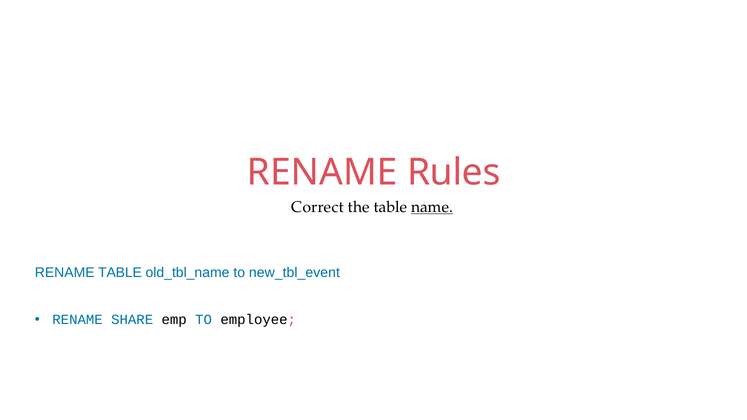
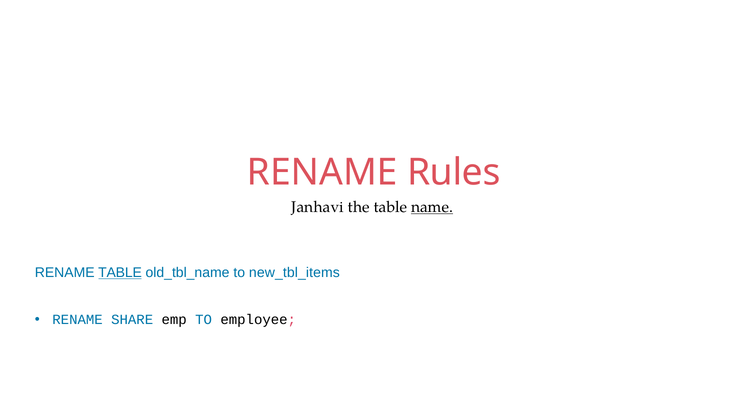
Correct: Correct -> Janhavi (318, 207)
TABLE underline: none -> present (120, 273)
new_tbl_event: new_tbl_event -> new_tbl_items (294, 273)
